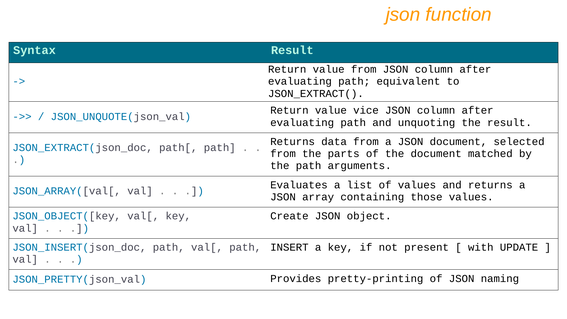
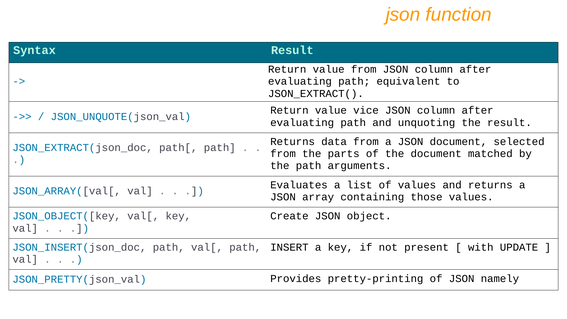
naming: naming -> namely (500, 278)
